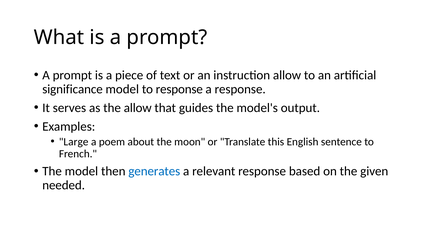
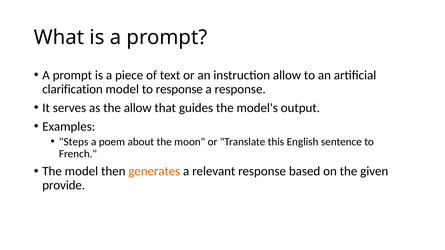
significance: significance -> clarification (73, 89)
Large: Large -> Steps (74, 142)
generates colour: blue -> orange (154, 172)
needed: needed -> provide (64, 186)
